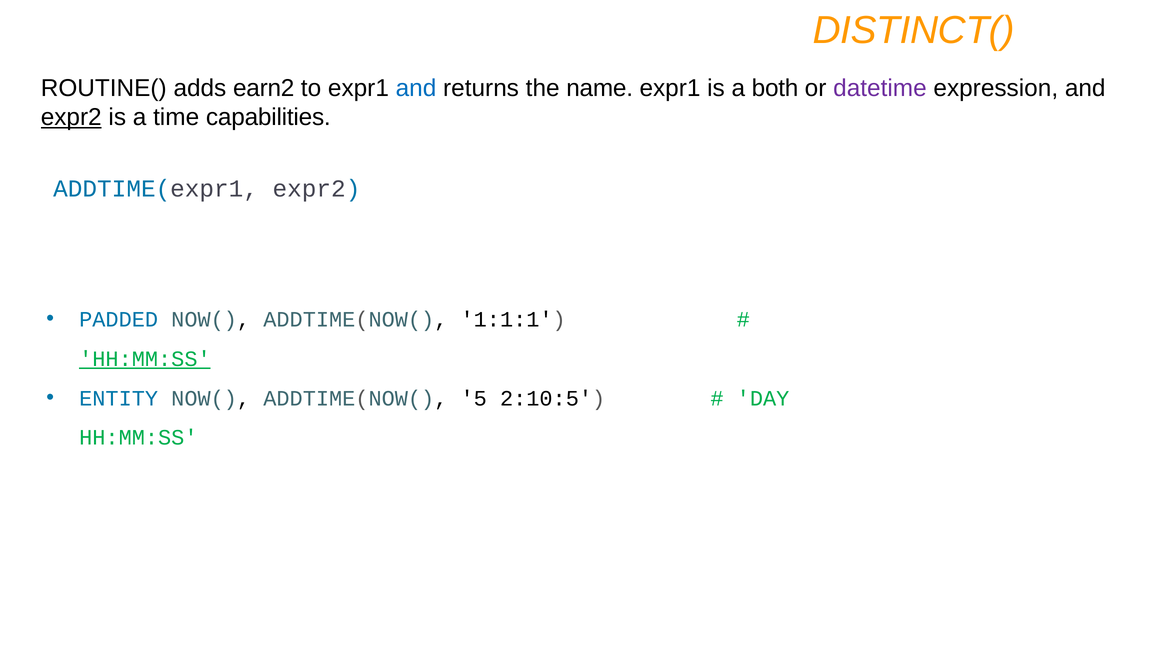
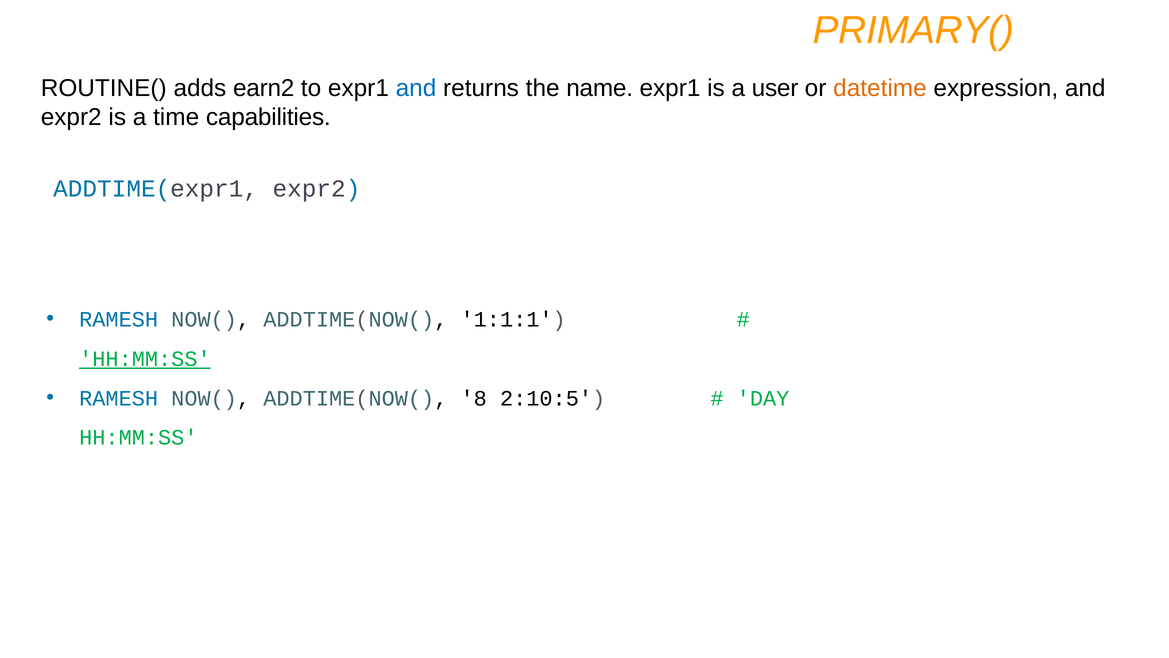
DISTINCT(: DISTINCT( -> PRIMARY( (913, 30)
both: both -> user (775, 88)
datetime colour: purple -> orange (880, 88)
expr2 underline: present -> none (71, 117)
PADDED: PADDED -> RAMESH (119, 319)
ENTITY: ENTITY -> RAMESH (119, 398)
5: 5 -> 8 (474, 398)
